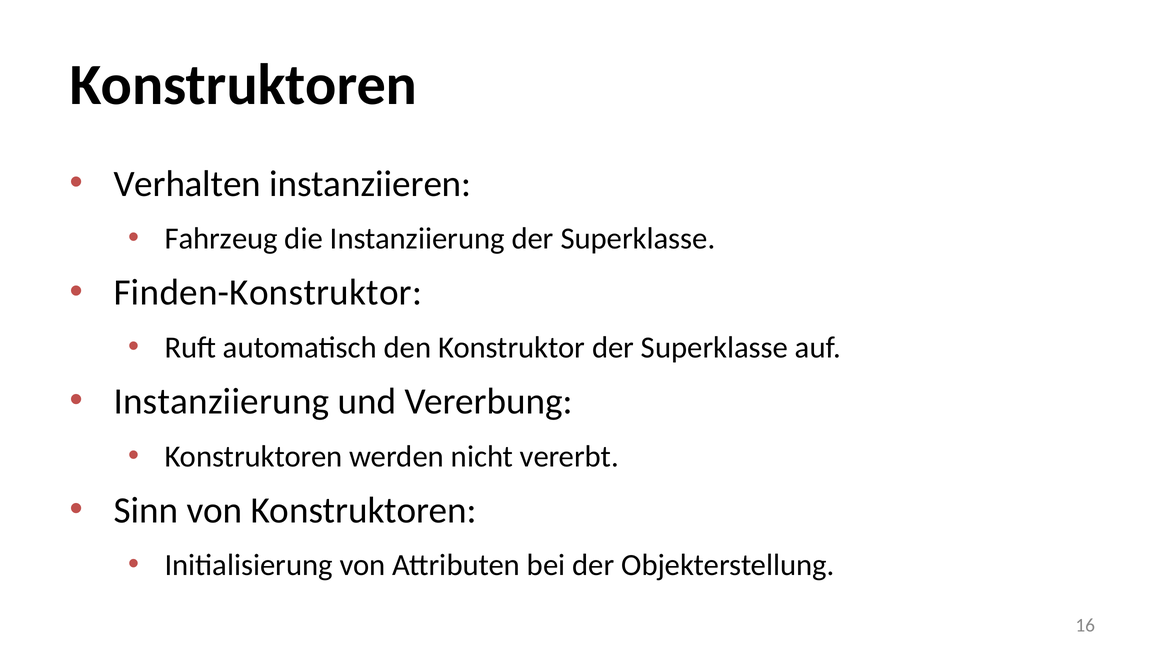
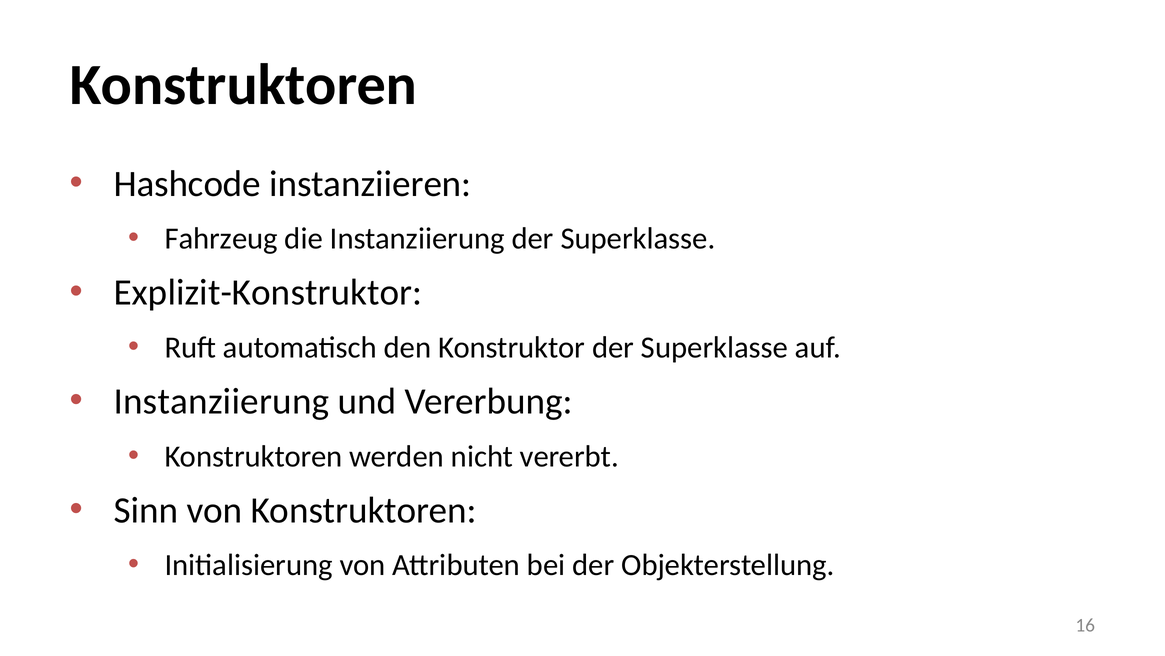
Verhalten: Verhalten -> Hashcode (187, 184)
Finden-Konstruktor: Finden-Konstruktor -> Explizit-Konstruktor (268, 292)
